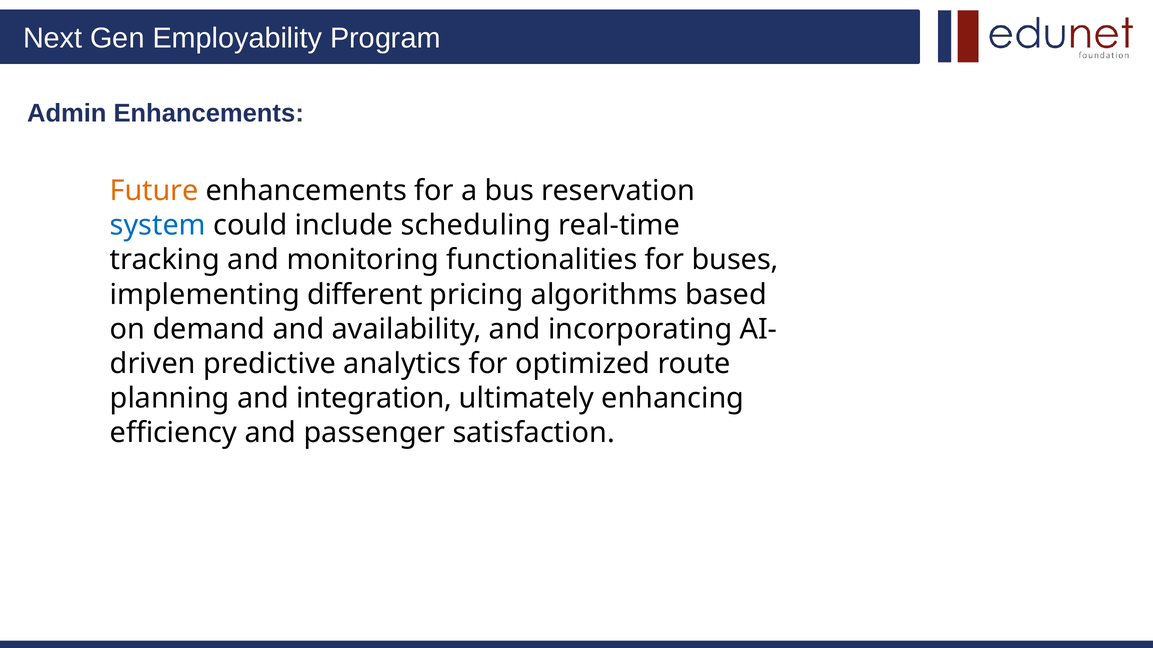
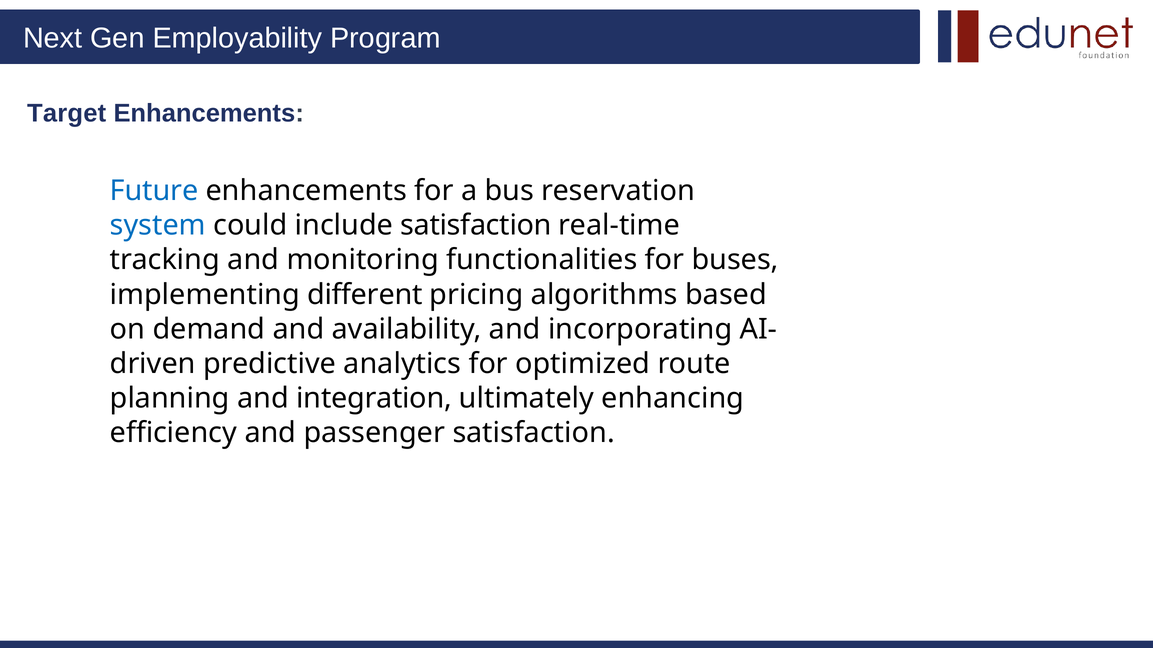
Admin: Admin -> Target (67, 114)
Future colour: orange -> blue (154, 191)
include scheduling: scheduling -> satisfaction (476, 226)
